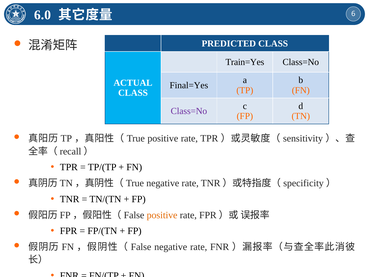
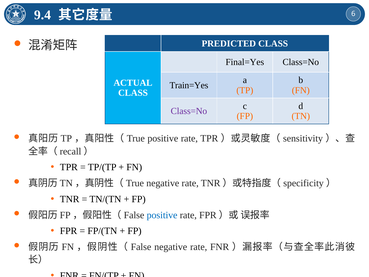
6.0: 6.0 -> 9.4 (43, 15)
Train=Yes: Train=Yes -> Final=Yes (245, 62)
Final=Yes: Final=Yes -> Train=Yes (189, 85)
positive colour: orange -> blue (162, 215)
